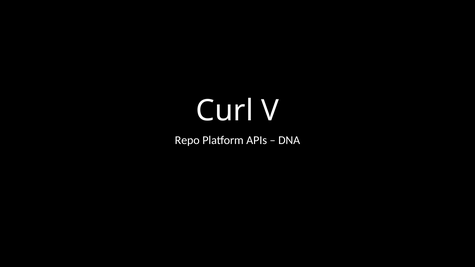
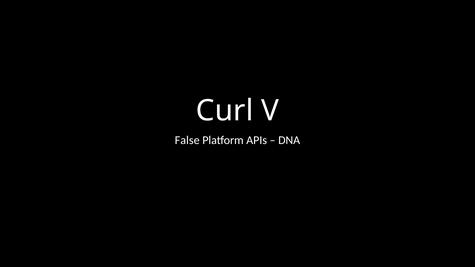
Repo: Repo -> False (187, 140)
